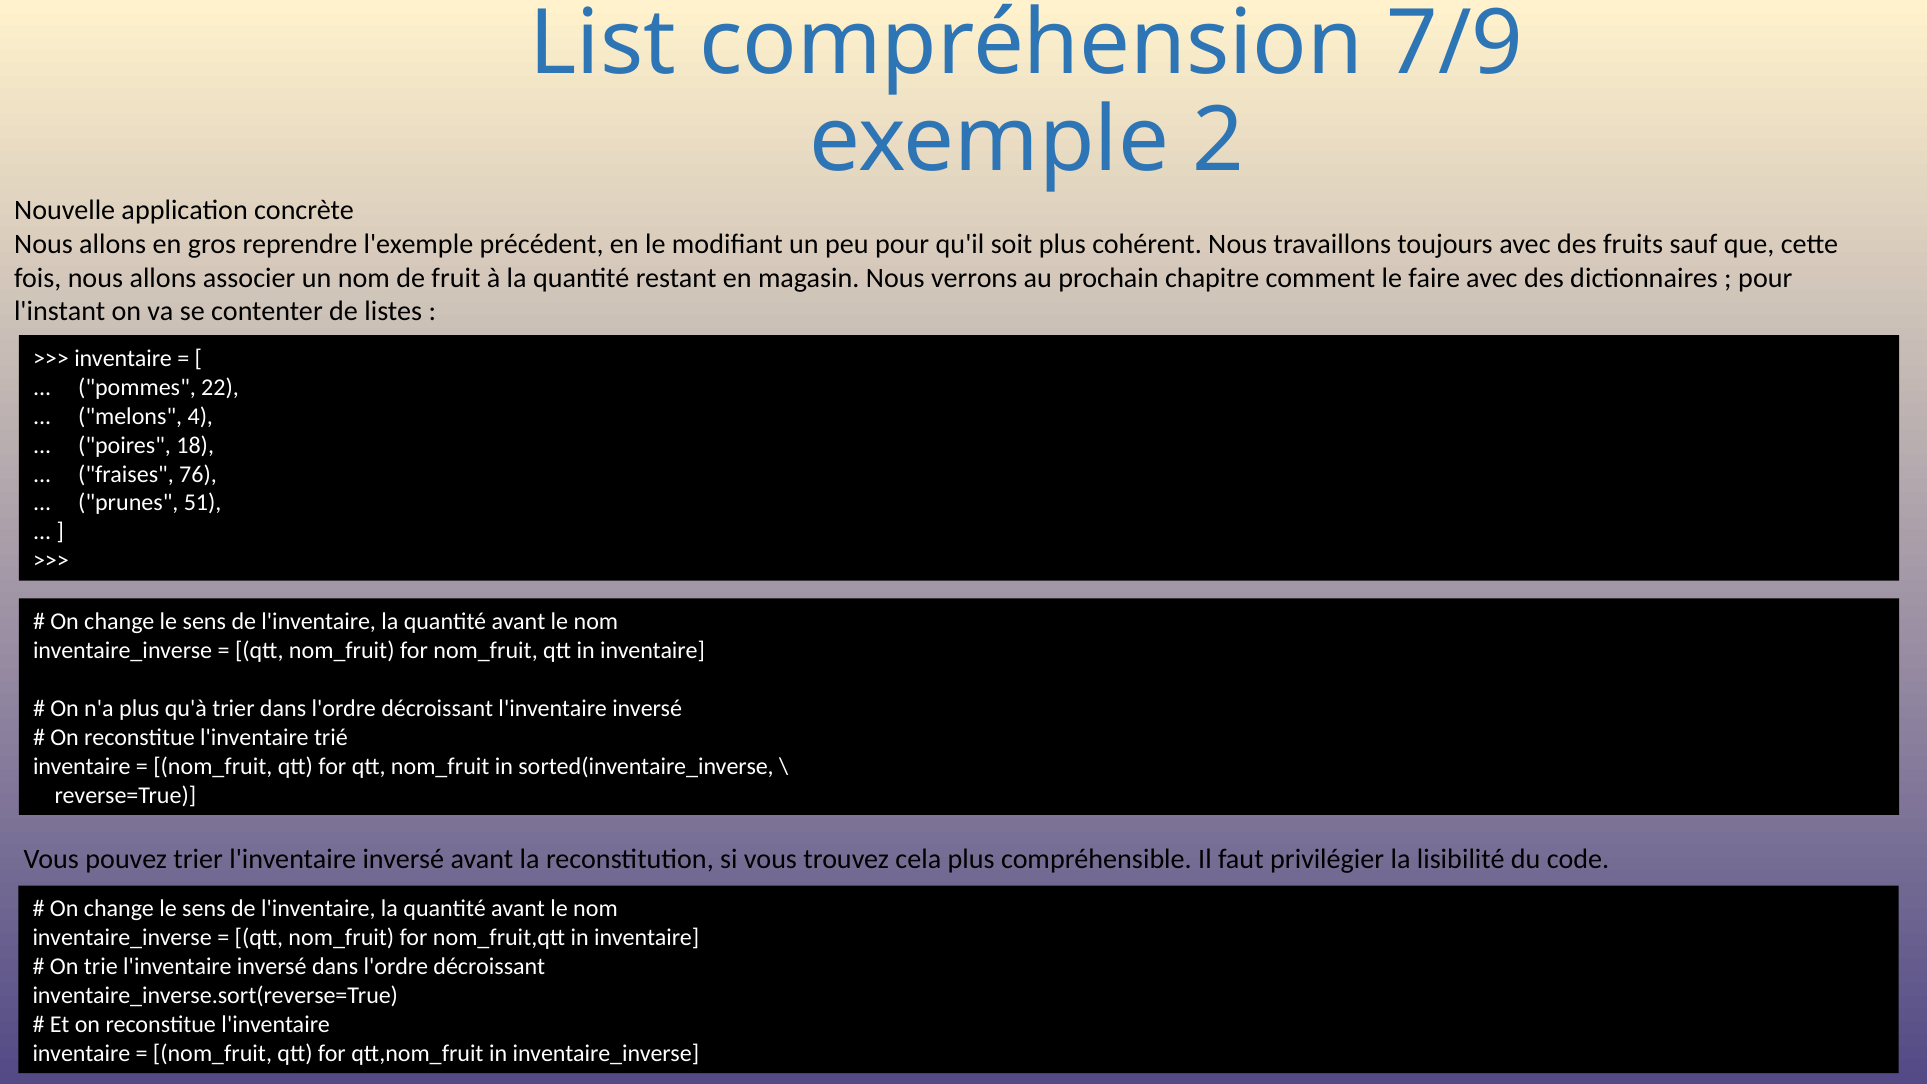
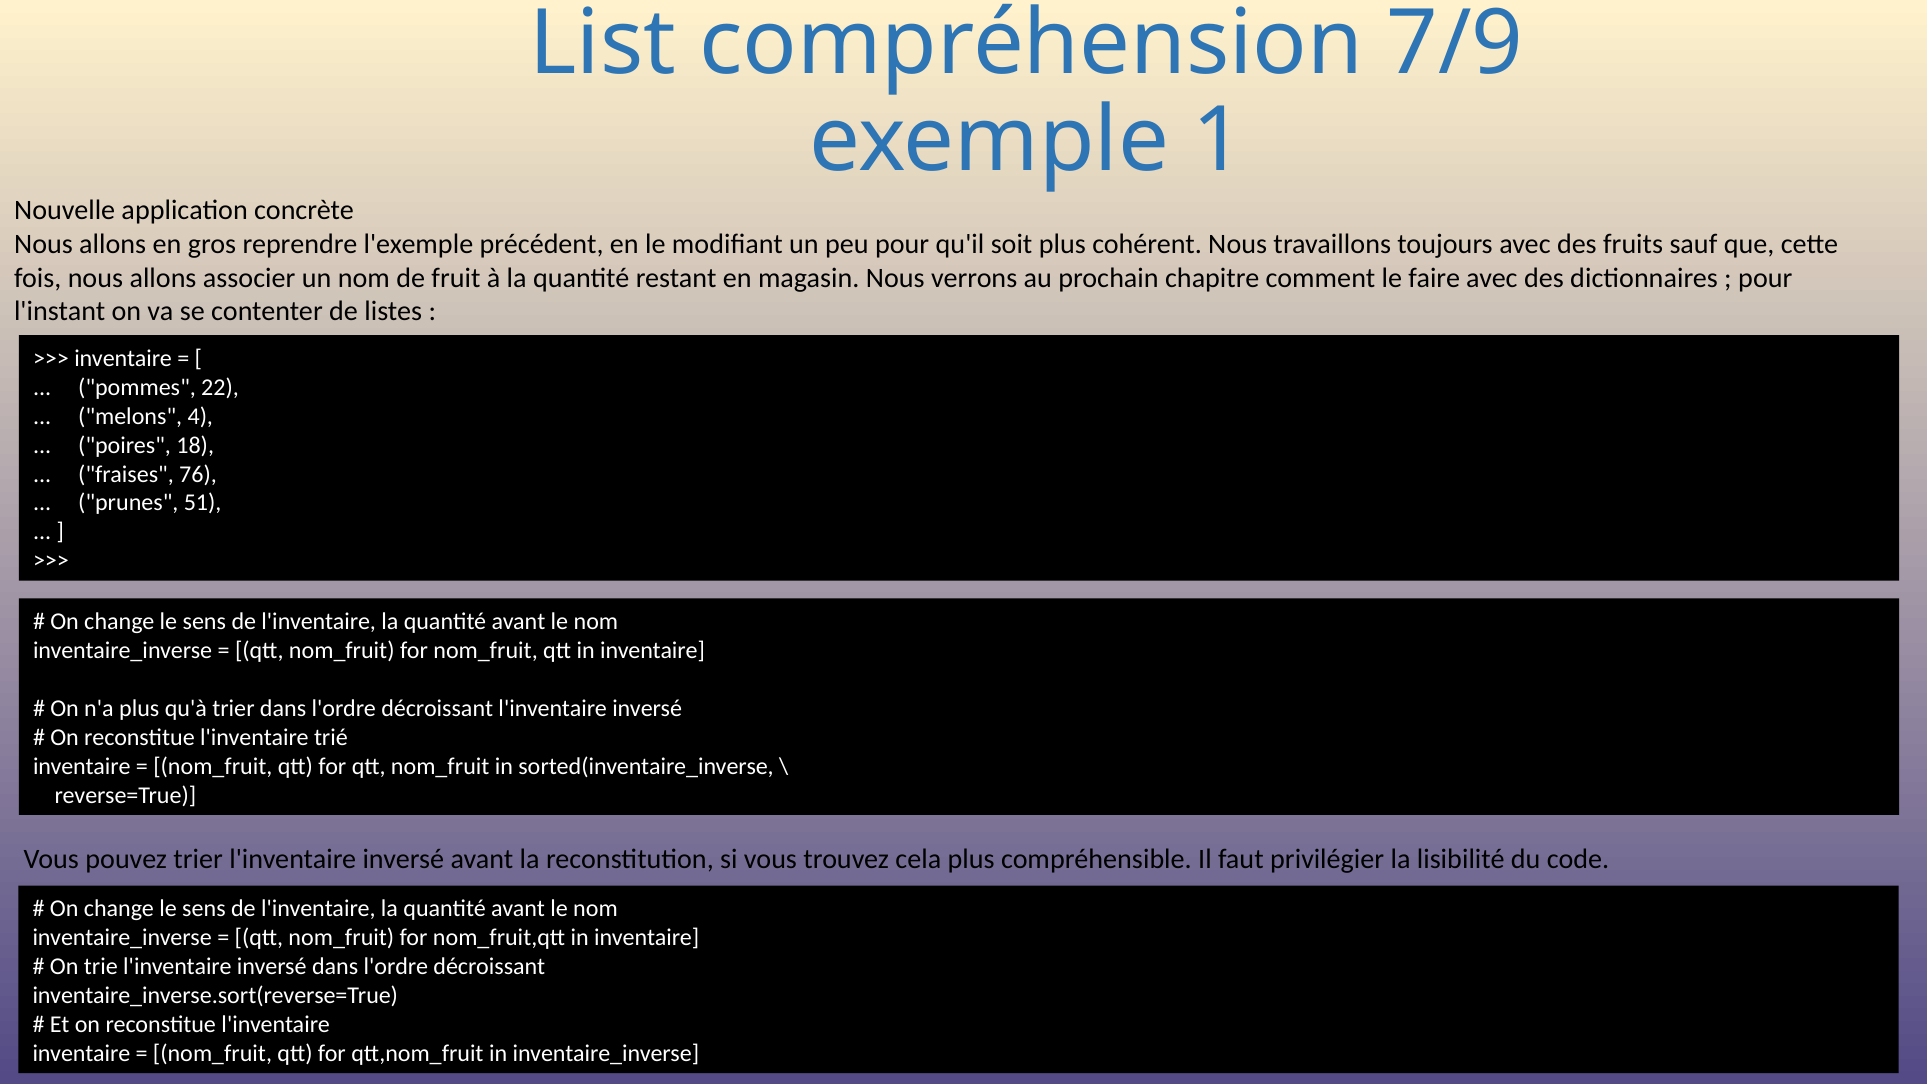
2: 2 -> 1 (1218, 141)
